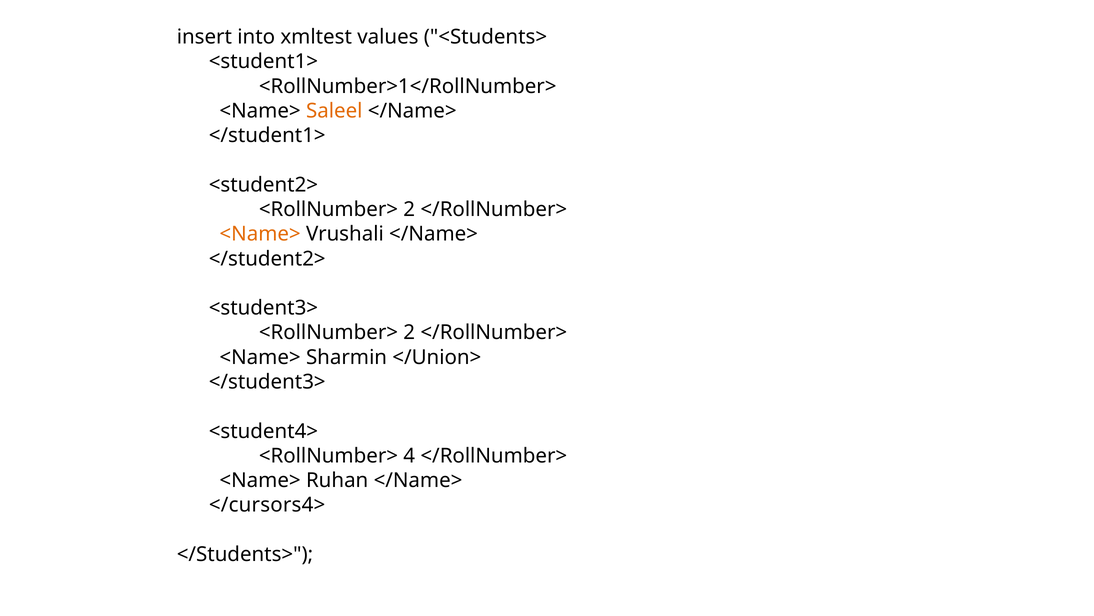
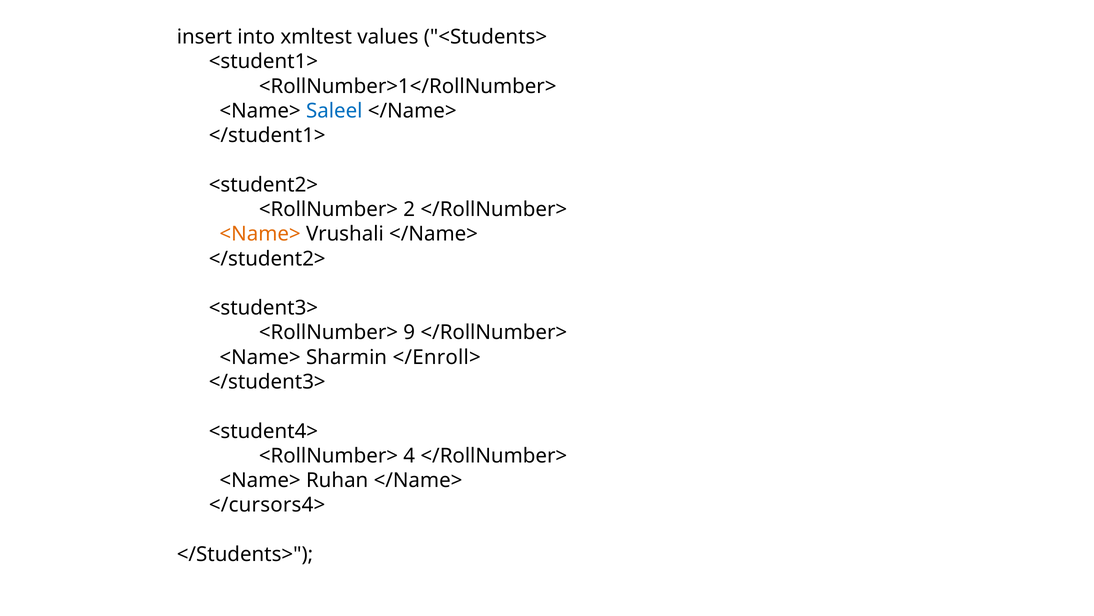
Saleel colour: orange -> blue (334, 111)
2: 2 -> 9 (409, 332)
</Union>: </Union> -> </Enroll> (437, 357)
